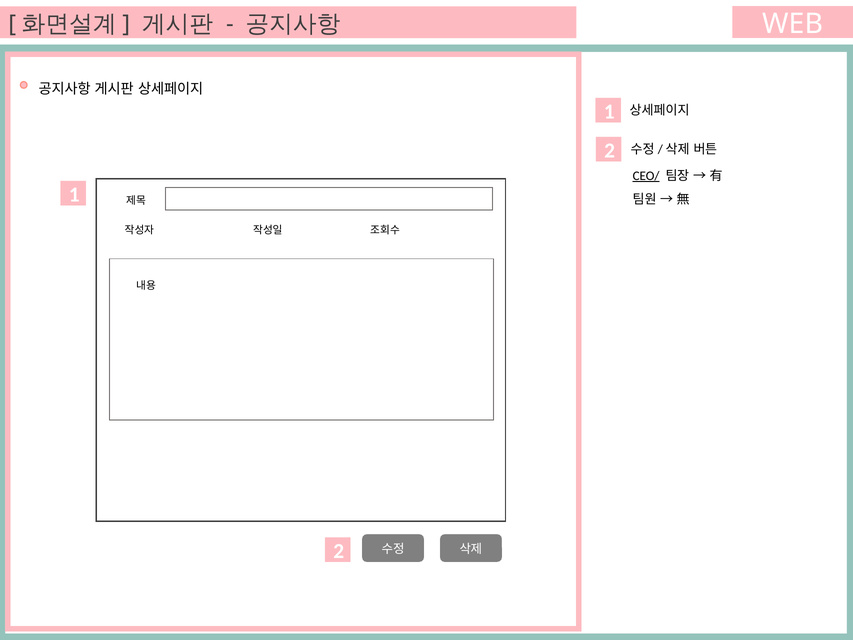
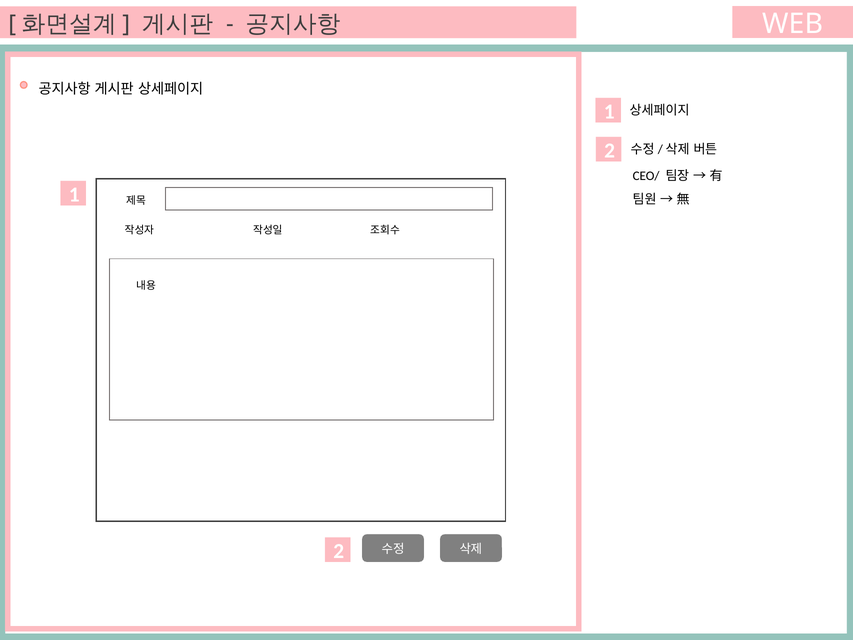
CEO/ underline: present -> none (646, 176)
